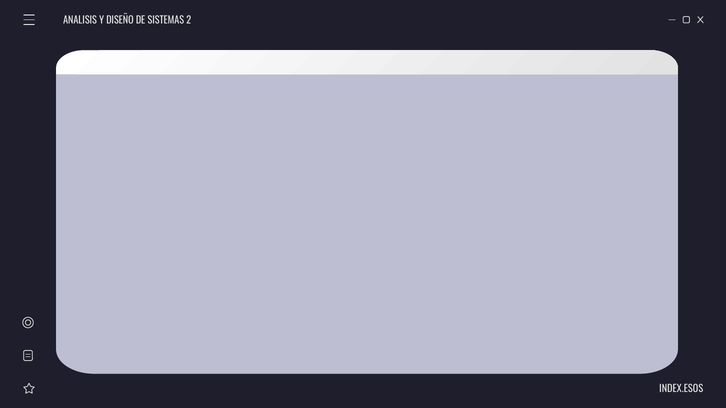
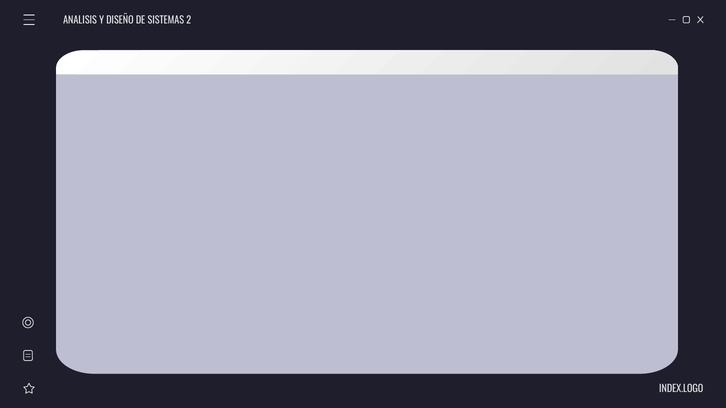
INDEX.ESOS: INDEX.ESOS -> INDEX.LOGO (681, 389)
